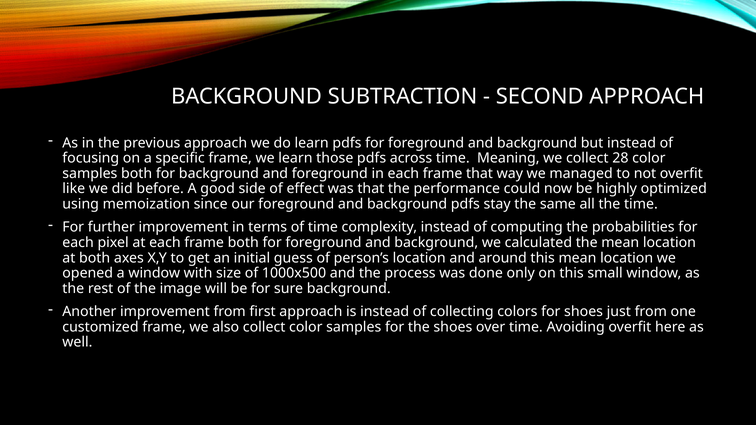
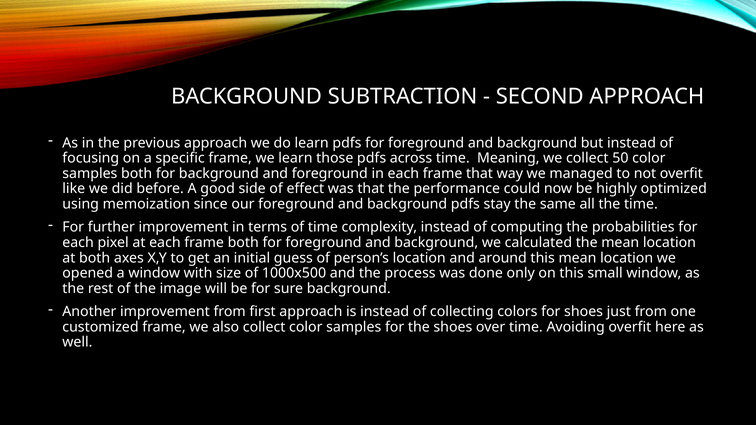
28: 28 -> 50 (620, 158)
